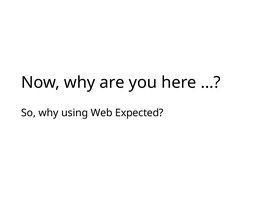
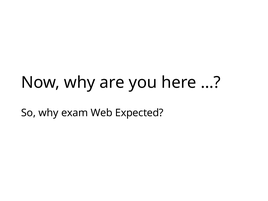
using: using -> exam (75, 113)
